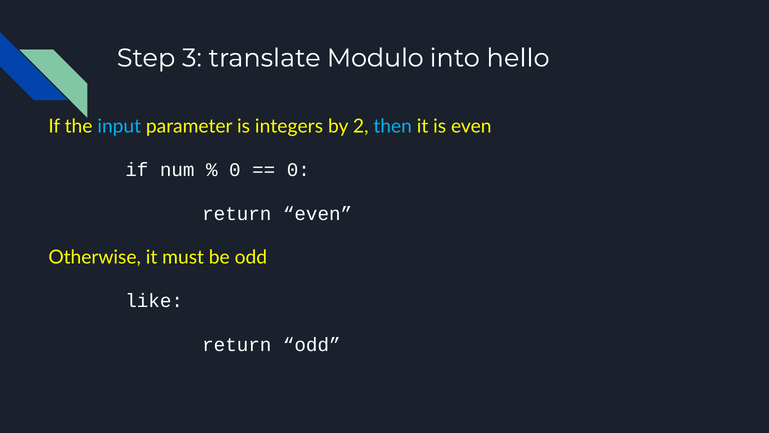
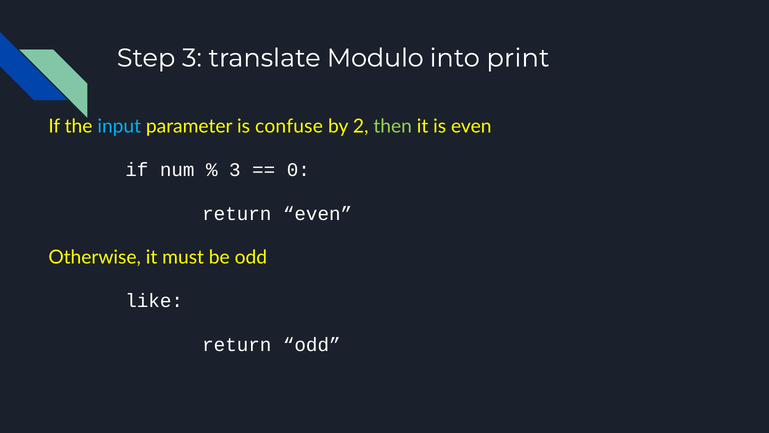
hello: hello -> print (518, 58)
integers: integers -> confuse (289, 126)
then colour: light blue -> light green (393, 126)
0: 0 -> 3 (235, 170)
